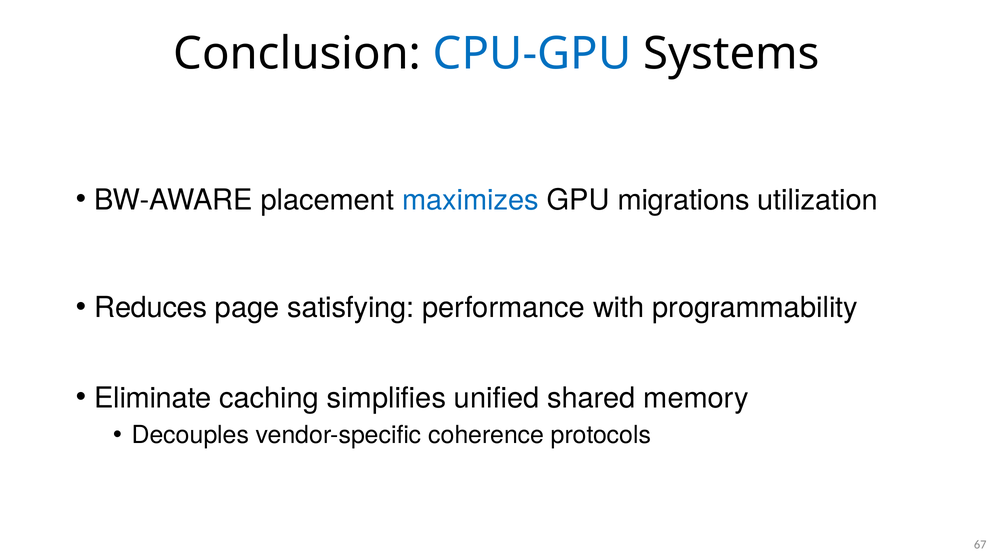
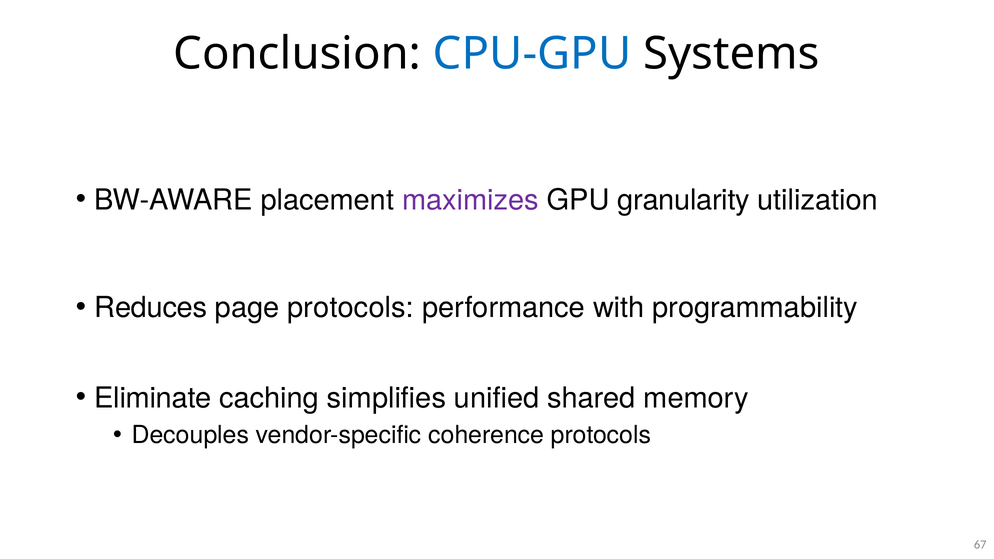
maximizes colour: blue -> purple (470, 200)
migrations: migrations -> granularity (684, 200)
page satisfying: satisfying -> protocols (351, 308)
